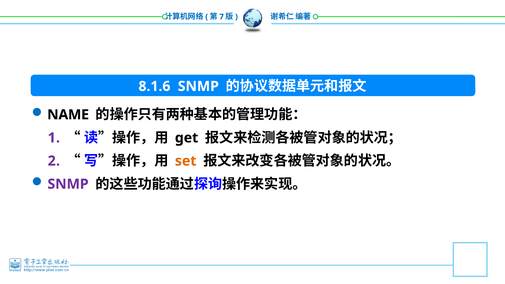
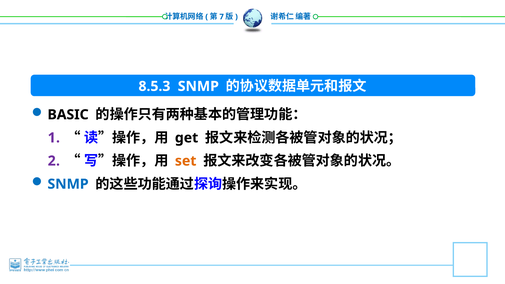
8.1.6: 8.1.6 -> 8.5.3 (154, 86)
NAME: NAME -> BASIC (68, 115)
SNMP colour: purple -> blue (68, 184)
